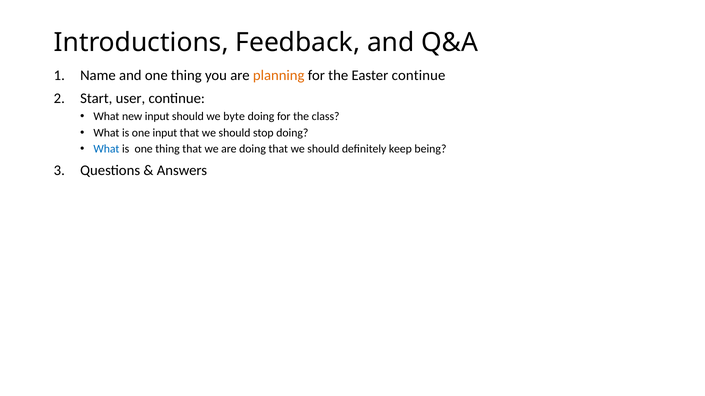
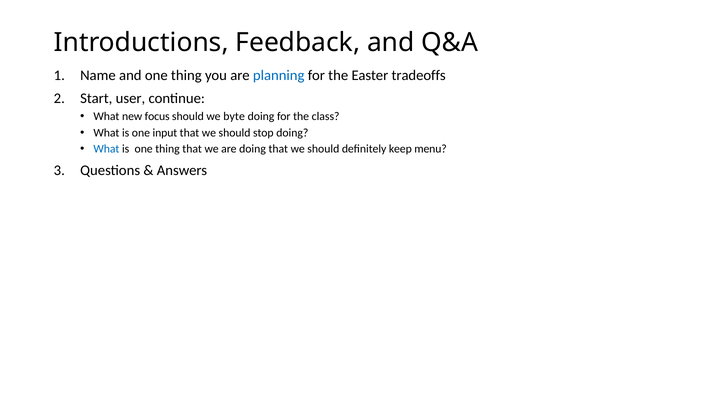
planning colour: orange -> blue (279, 75)
Easter continue: continue -> tradeoffs (419, 75)
new input: input -> focus (157, 117)
being: being -> menu (431, 149)
